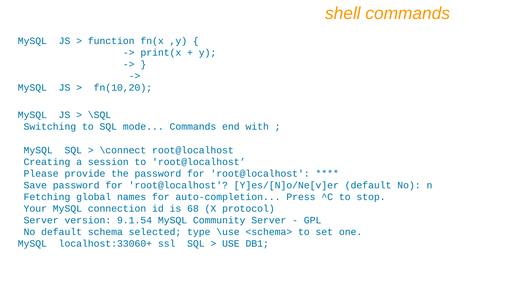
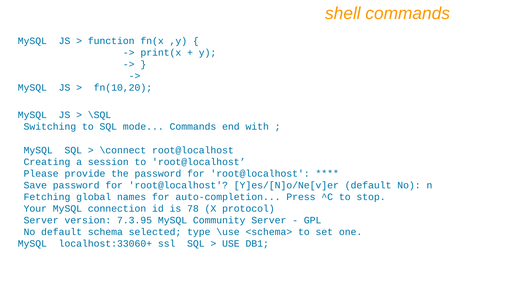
68: 68 -> 78 (193, 208)
9.1.54: 9.1.54 -> 7.3.95 (135, 220)
